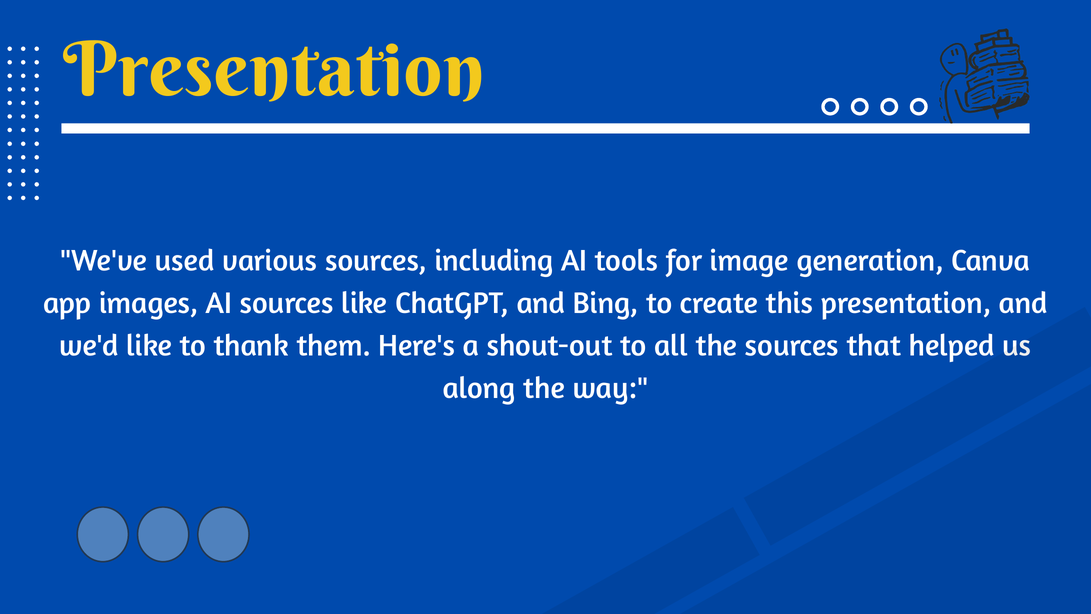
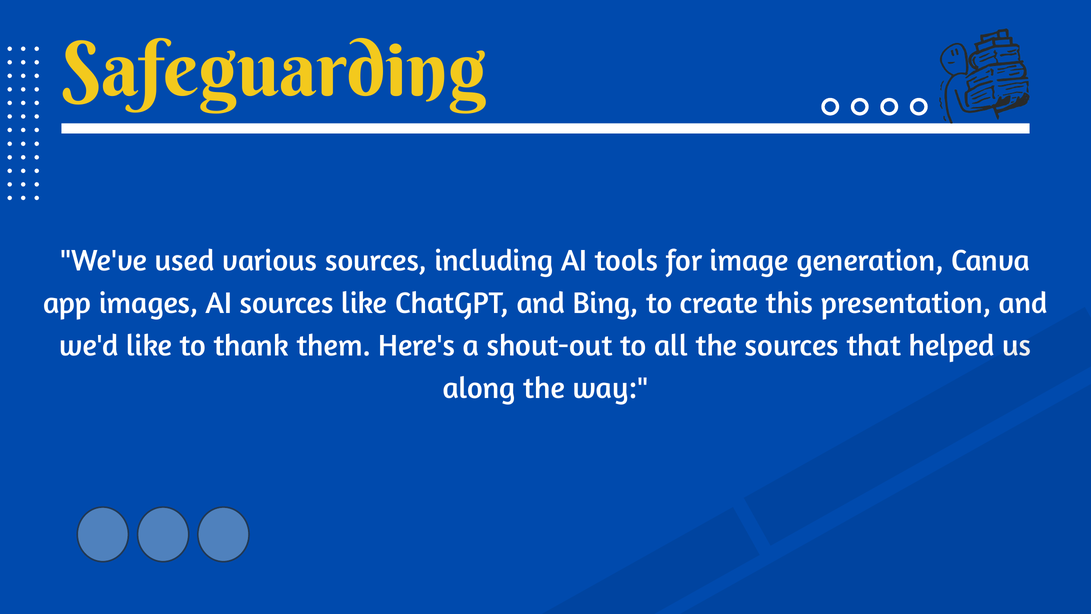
Presentation: Presentation -> Safeguarding (274, 71)
